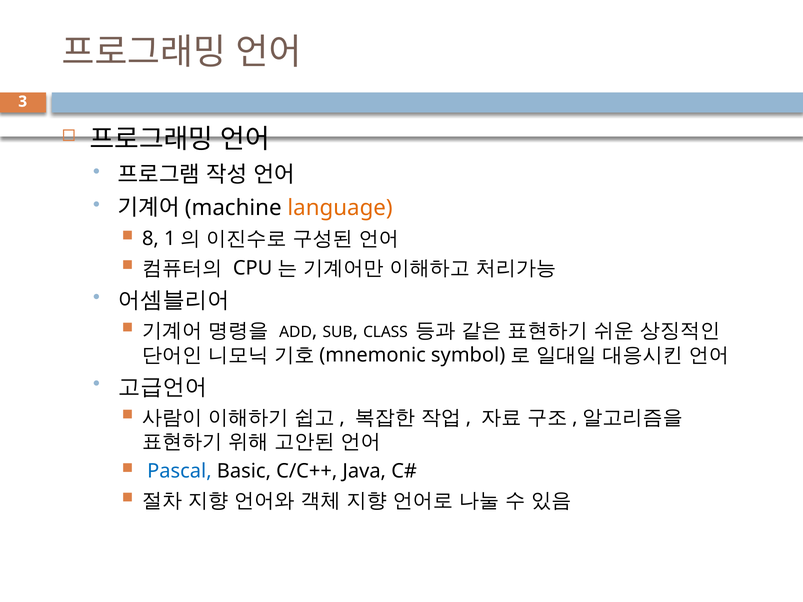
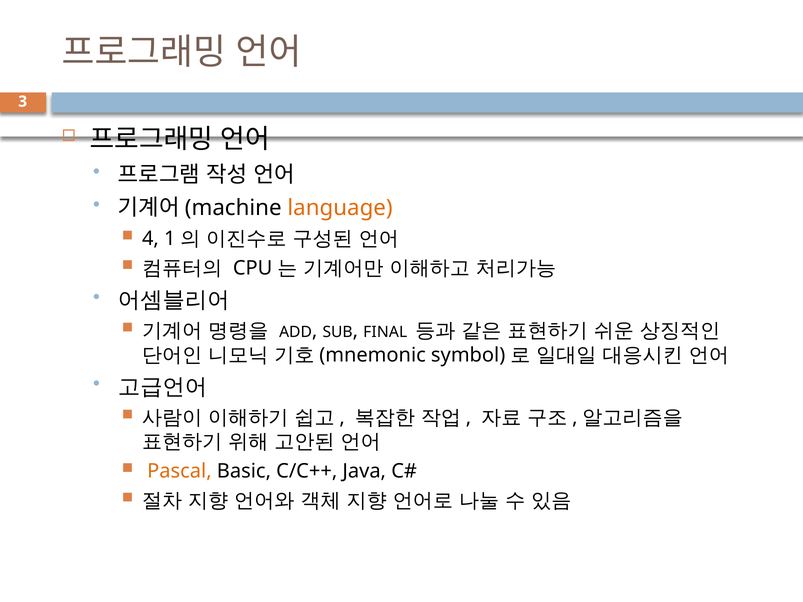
8: 8 -> 4 (150, 239)
CLASS: CLASS -> FINAL (385, 332)
Pascal colour: blue -> orange (179, 471)
